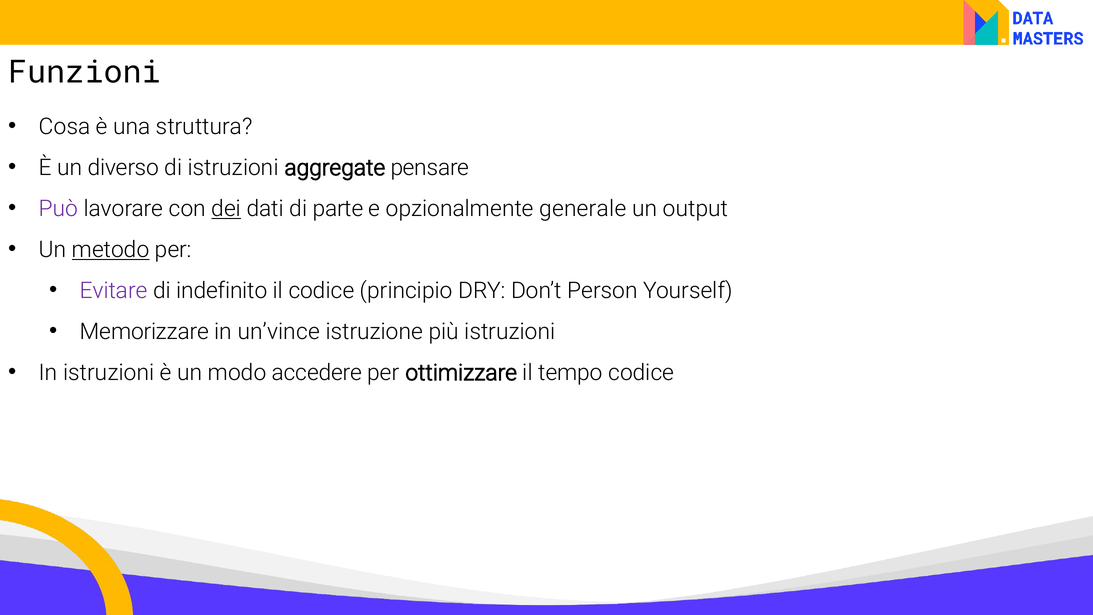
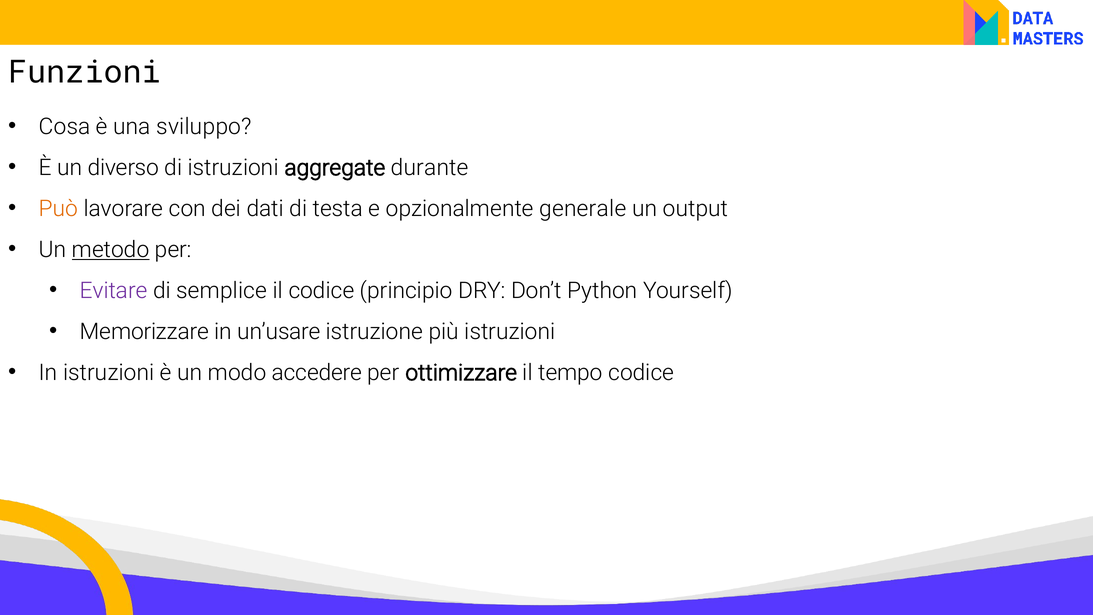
struttura: struttura -> sviluppo (204, 127)
pensare: pensare -> durante (430, 168)
Può colour: purple -> orange (59, 209)
dei underline: present -> none (226, 209)
parte: parte -> testa (338, 209)
indefinito: indefinito -> semplice (222, 291)
Person: Person -> Python (602, 291)
un’vince: un’vince -> un’usare (279, 332)
